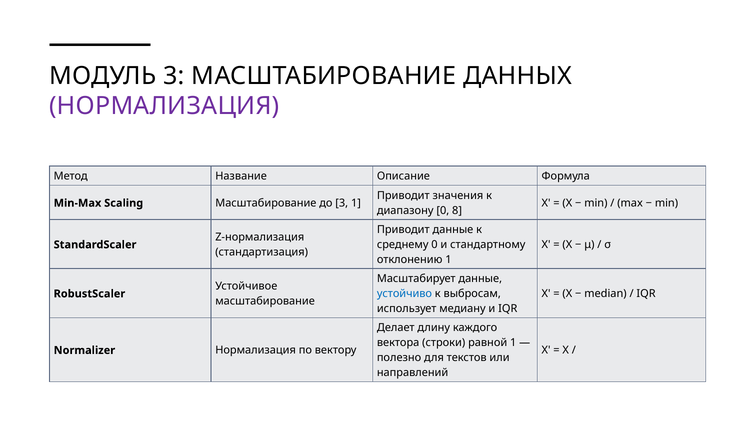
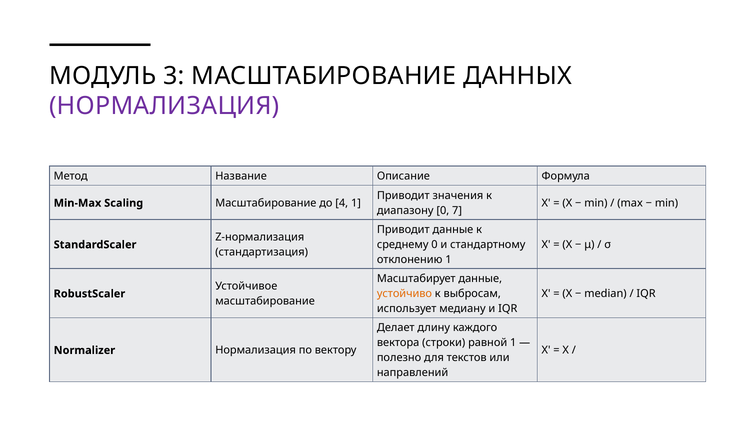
до 3: 3 -> 4 (342, 203)
8: 8 -> 7 (457, 211)
устойчиво colour: blue -> orange (404, 294)
